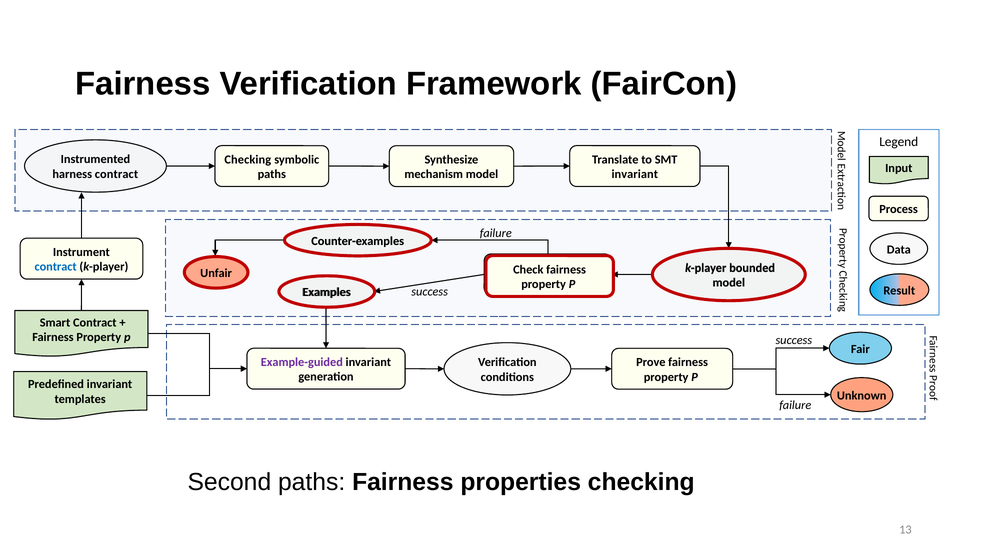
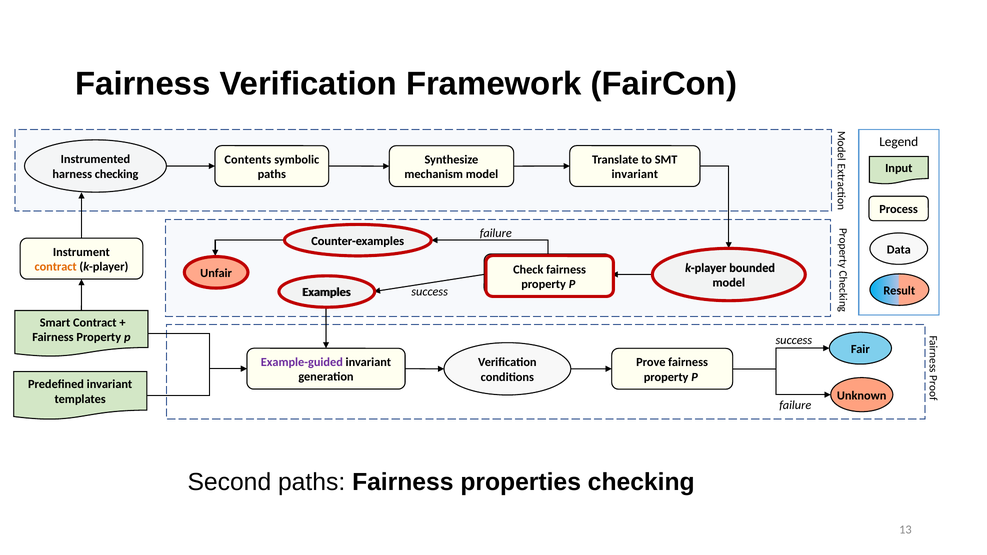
Checking: Checking -> Contents (248, 160)
harness contract: contract -> checking (117, 174)
contract colour: blue -> orange (56, 267)
